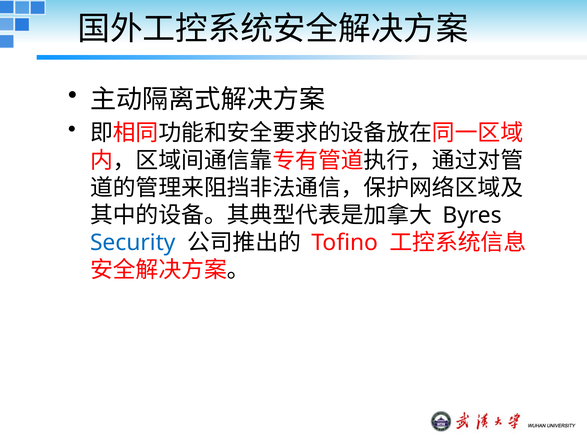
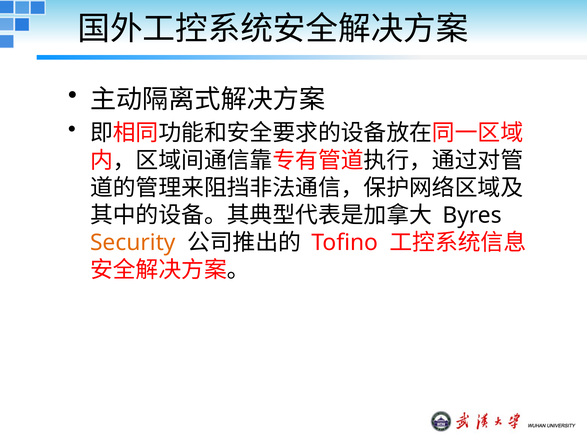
Security colour: blue -> orange (133, 243)
